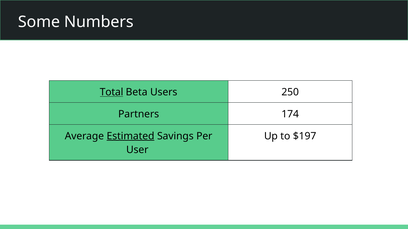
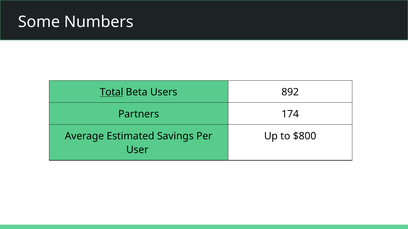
250: 250 -> 892 (290, 92)
Estimated underline: present -> none (130, 136)
$197: $197 -> $800 (305, 136)
